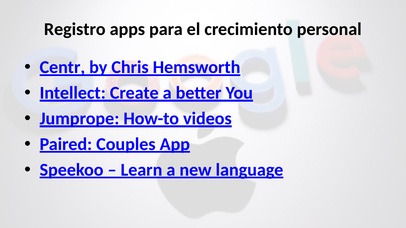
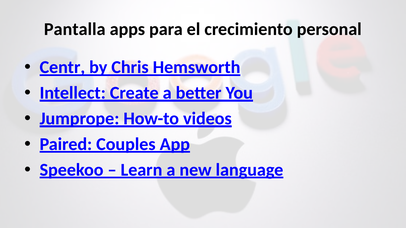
Registro: Registro -> Pantalla (75, 29)
